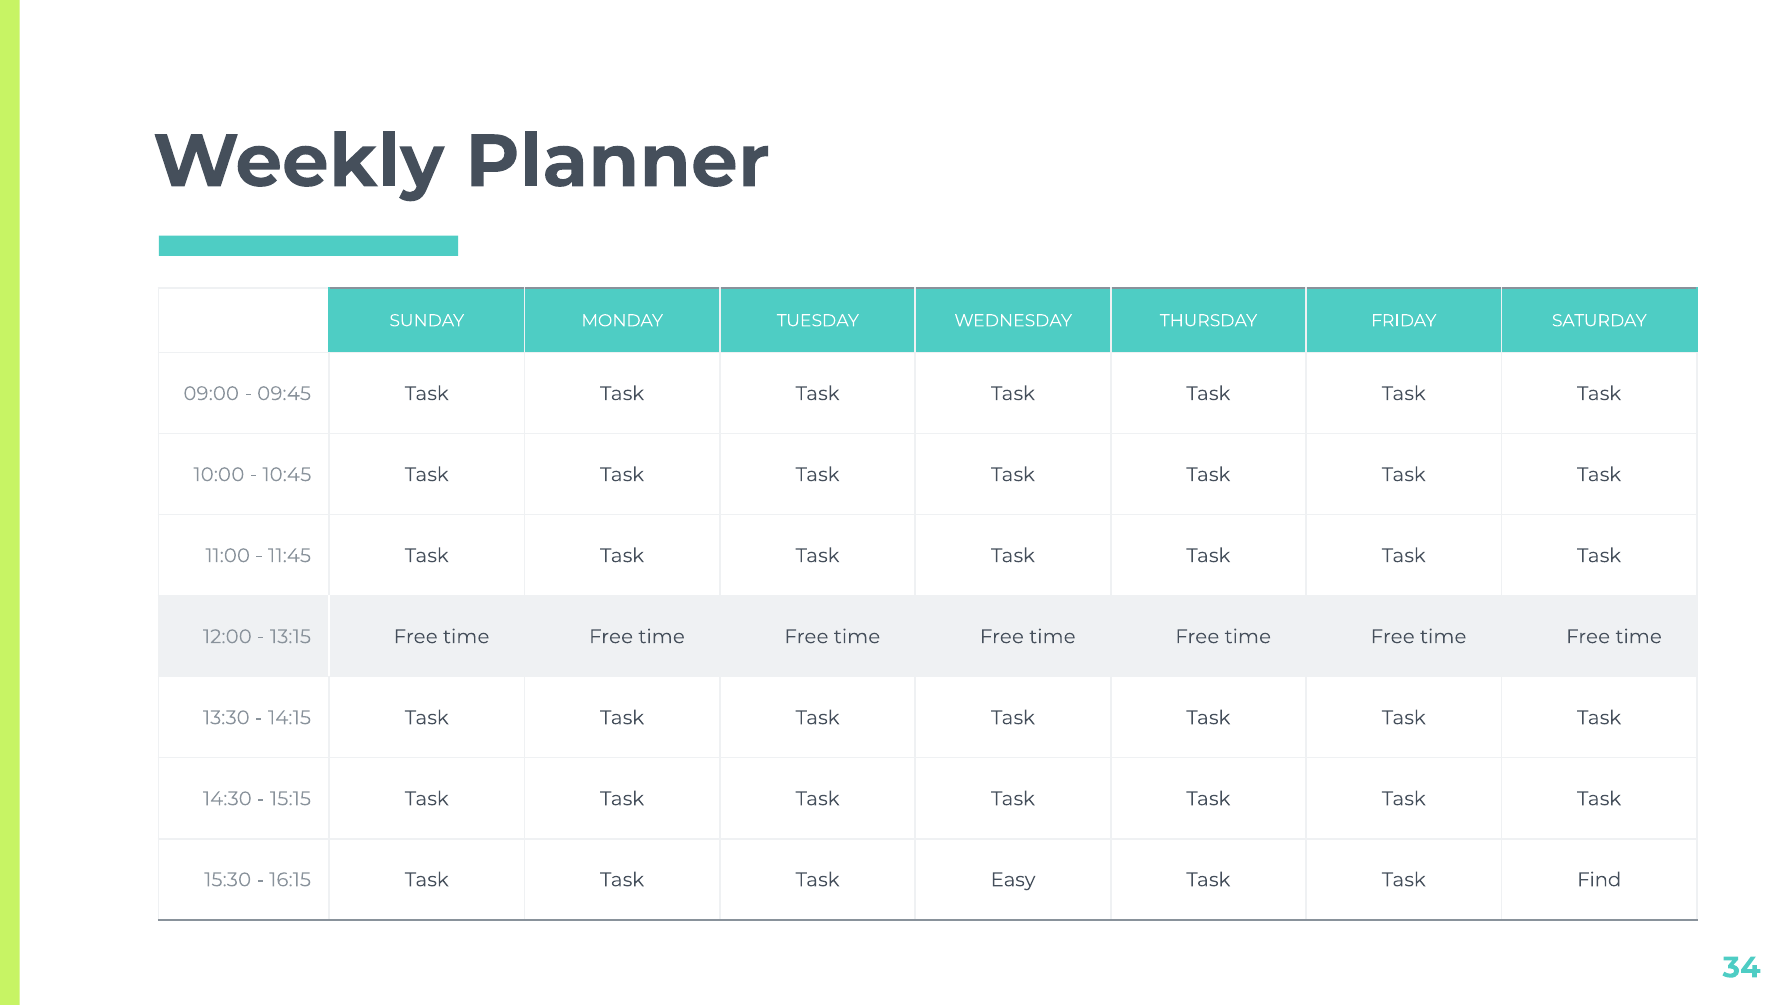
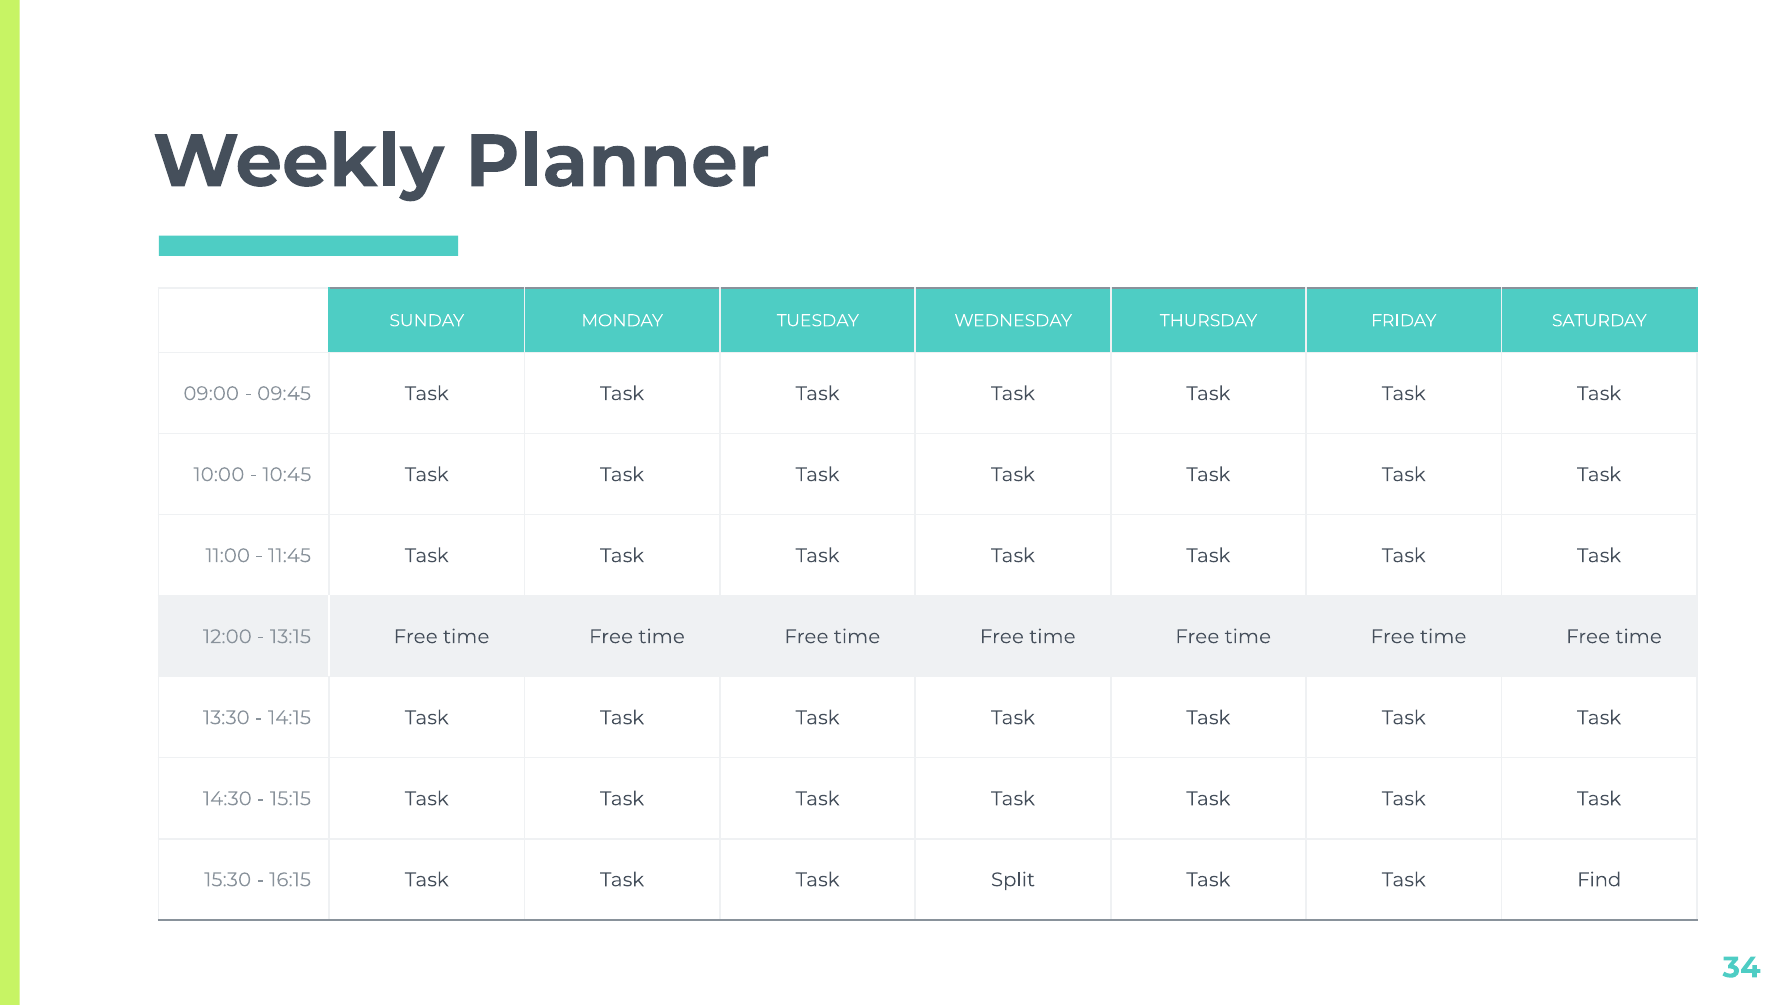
Easy: Easy -> Split (1013, 879)
